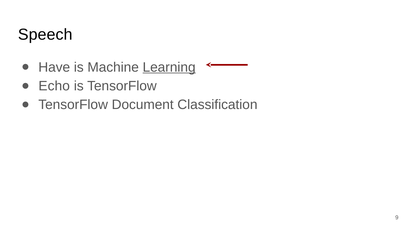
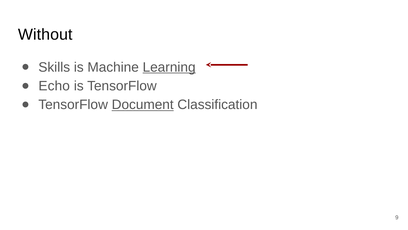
Speech: Speech -> Without (45, 35)
Have: Have -> Skills (54, 67)
Document underline: none -> present (143, 105)
